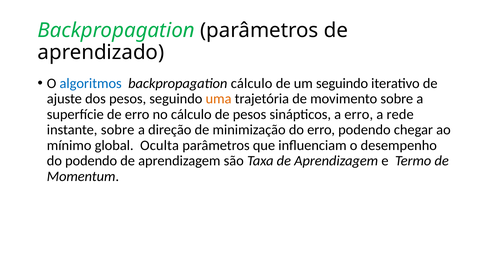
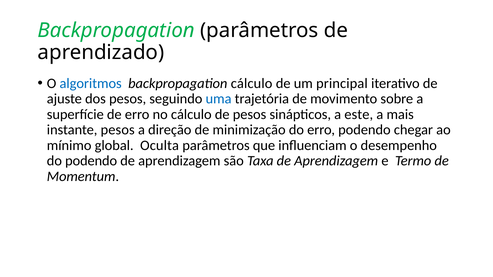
um seguindo: seguindo -> principal (342, 83)
uma colour: orange -> blue (219, 99)
a erro: erro -> este (359, 114)
rede: rede -> mais (400, 114)
instante sobre: sobre -> pesos (118, 130)
